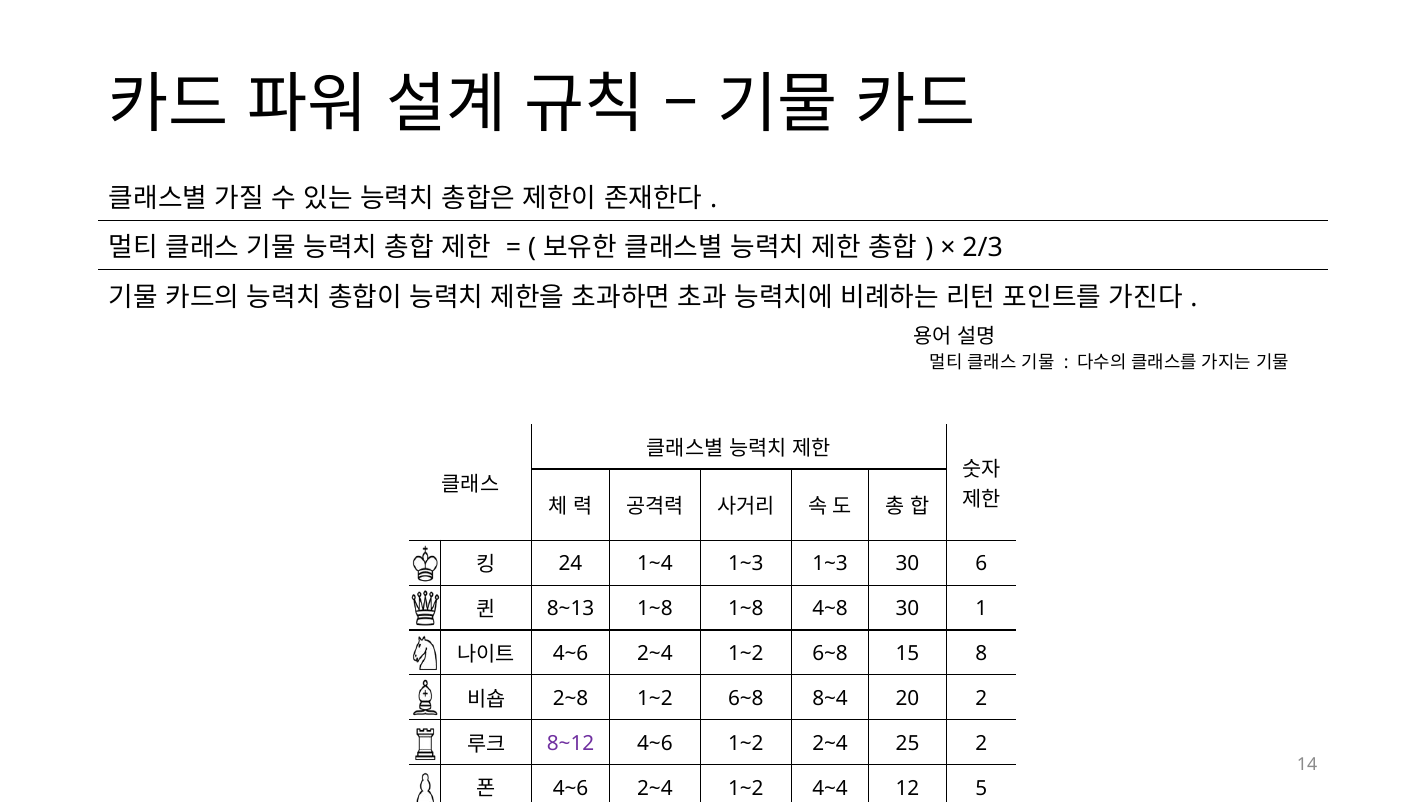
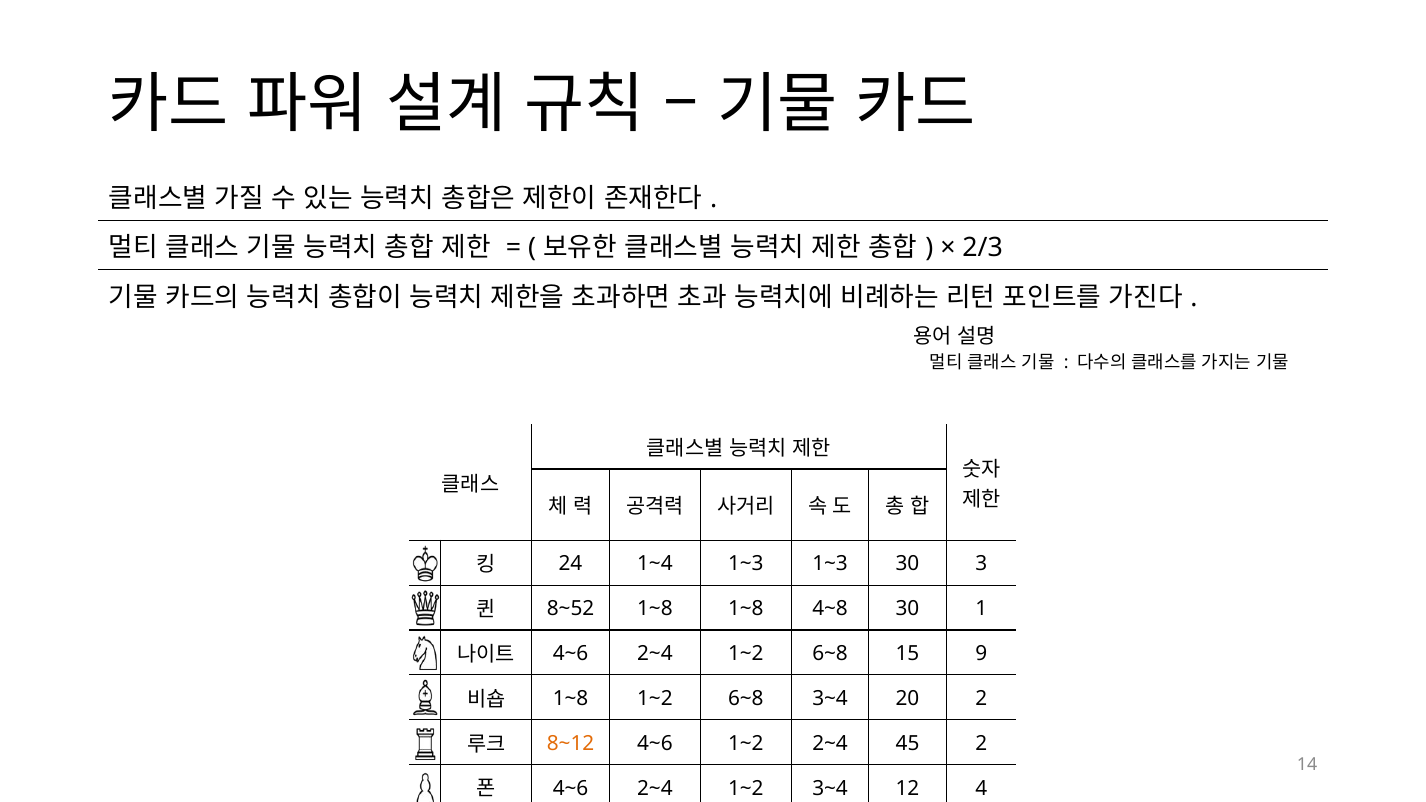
6: 6 -> 3 (981, 564)
8~13: 8~13 -> 8~52 (571, 609)
8: 8 -> 9 (981, 654)
2~8: 2~8 -> 1~8 (571, 699)
6~8 8~4: 8~4 -> 3~4 (830, 699)
8~12 colour: purple -> orange (571, 743)
25: 25 -> 45 (908, 743)
1~2 4~4: 4~4 -> 3~4 (830, 788)
5: 5 -> 4 (981, 788)
